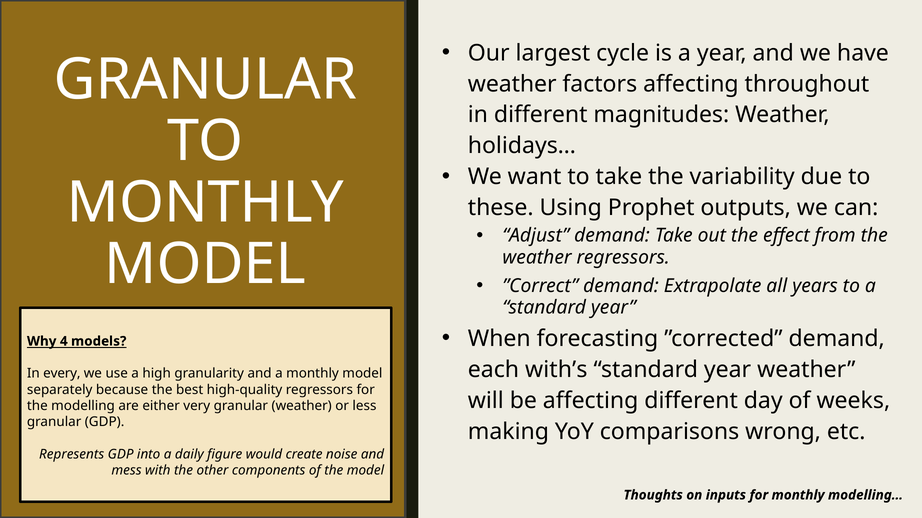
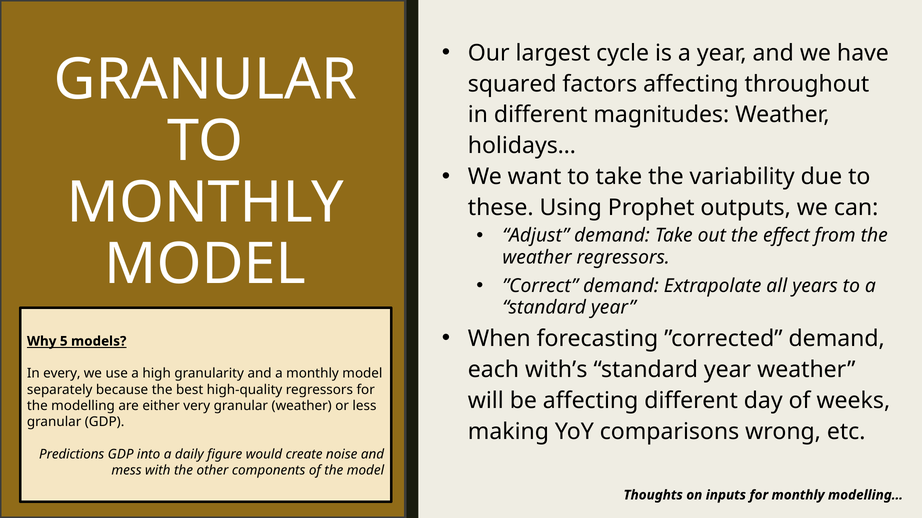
weather: weather -> squared (512, 84)
4: 4 -> 5 (64, 342)
Represents: Represents -> Predictions (72, 455)
